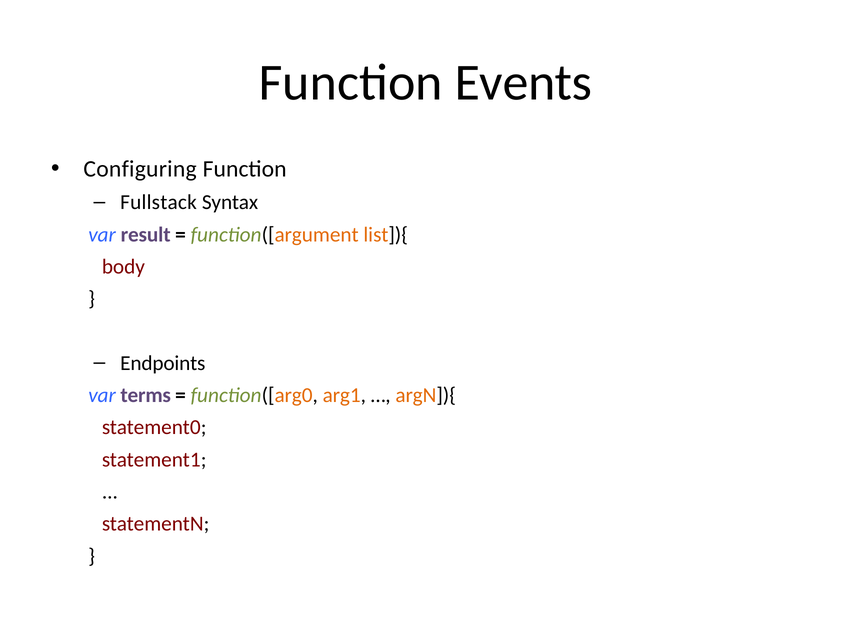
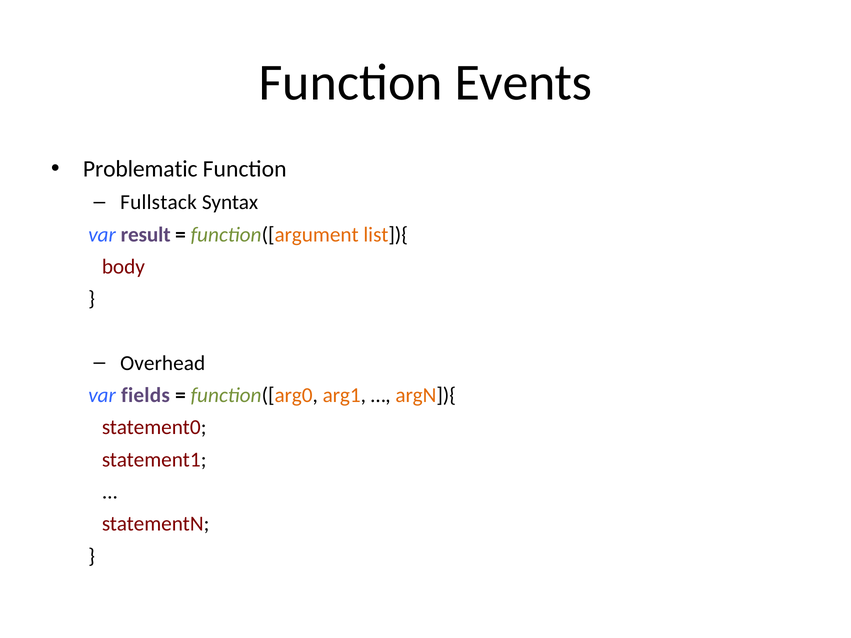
Configuring: Configuring -> Problematic (140, 169)
Endpoints: Endpoints -> Overhead (163, 363)
terms: terms -> fields (145, 395)
